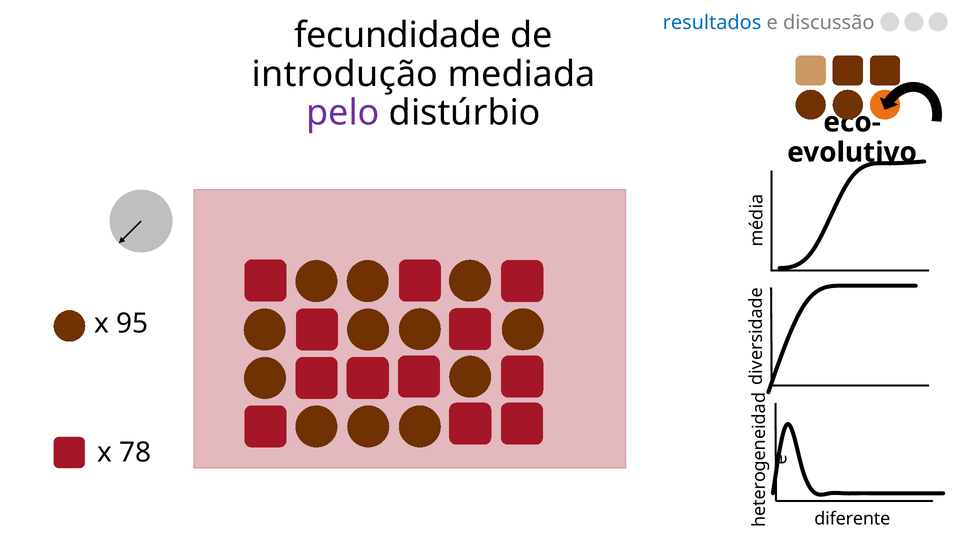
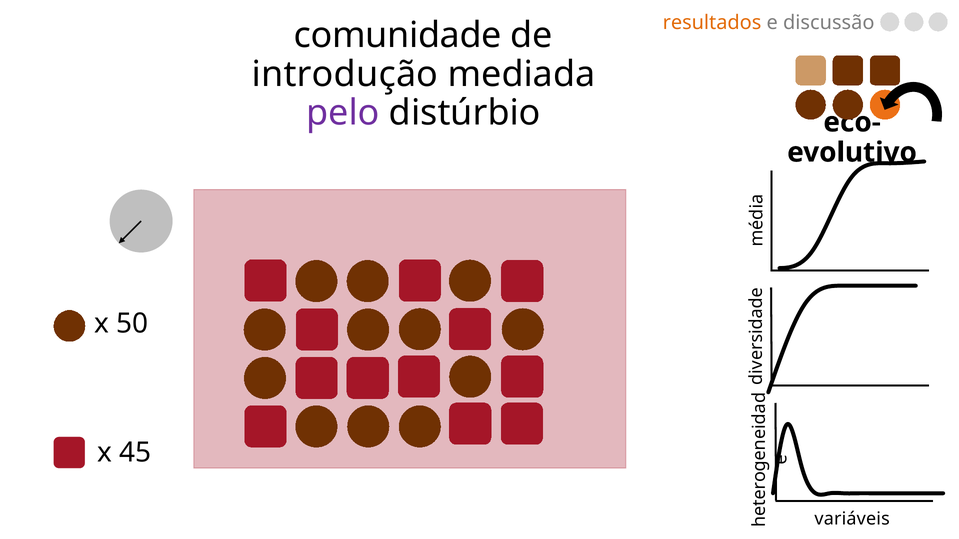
resultados colour: blue -> orange (712, 22)
fecundidade: fecundidade -> comunidade (398, 35)
95: 95 -> 50 (132, 324)
78: 78 -> 45 (135, 453)
diferente: diferente -> variáveis (852, 519)
